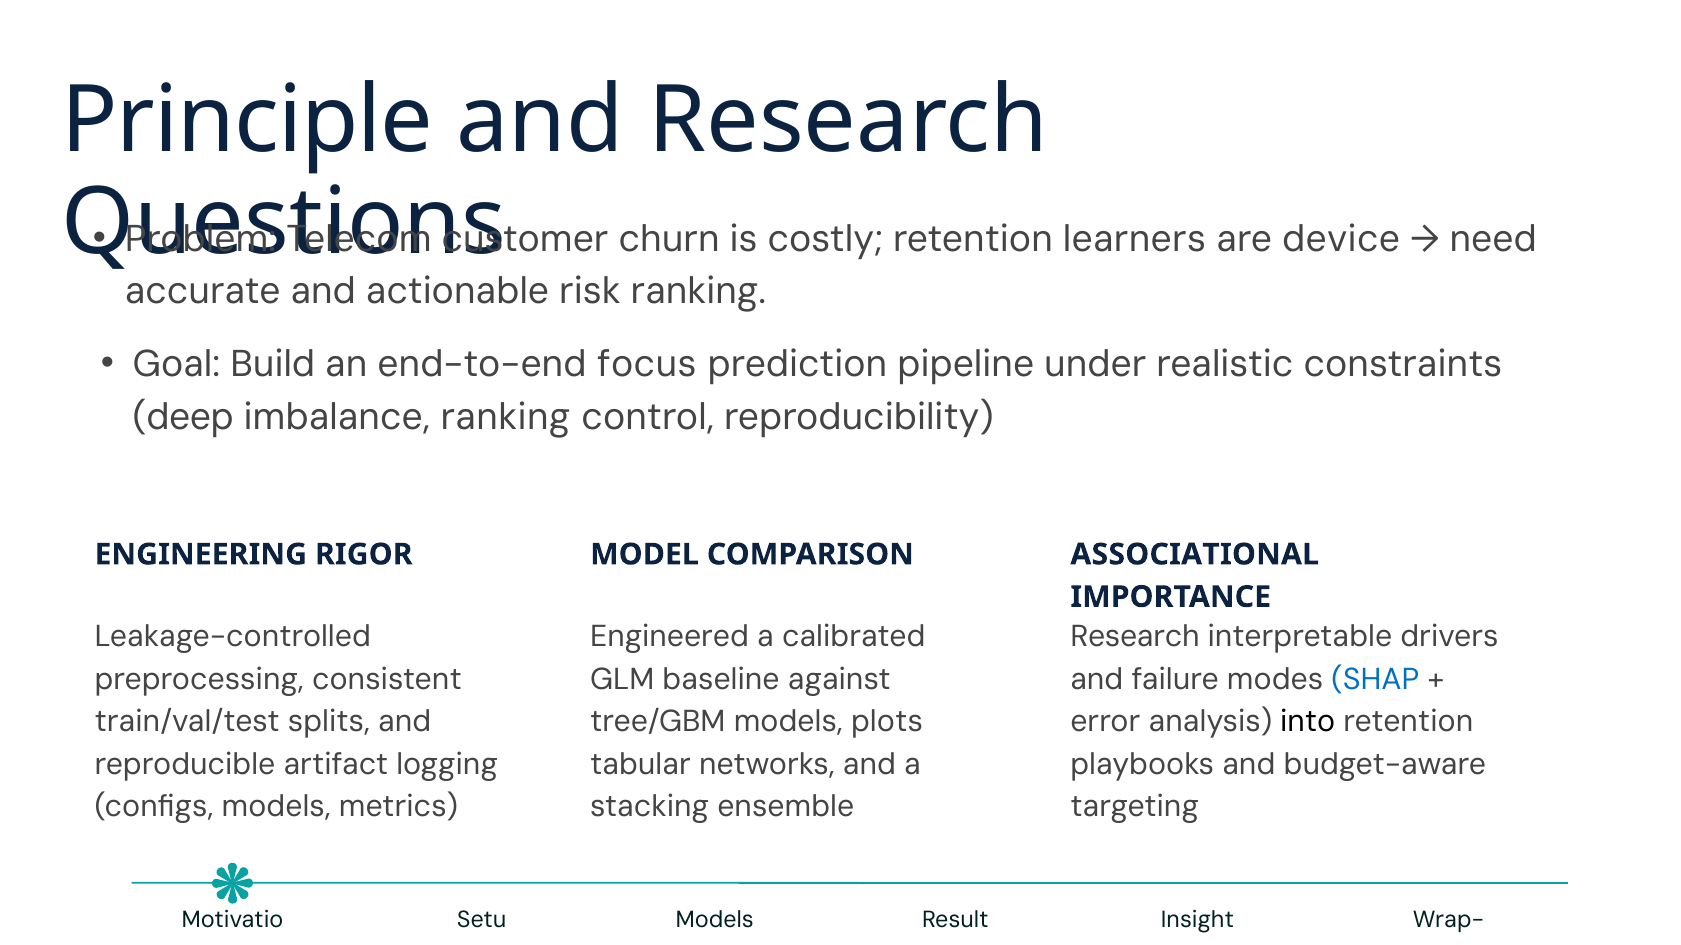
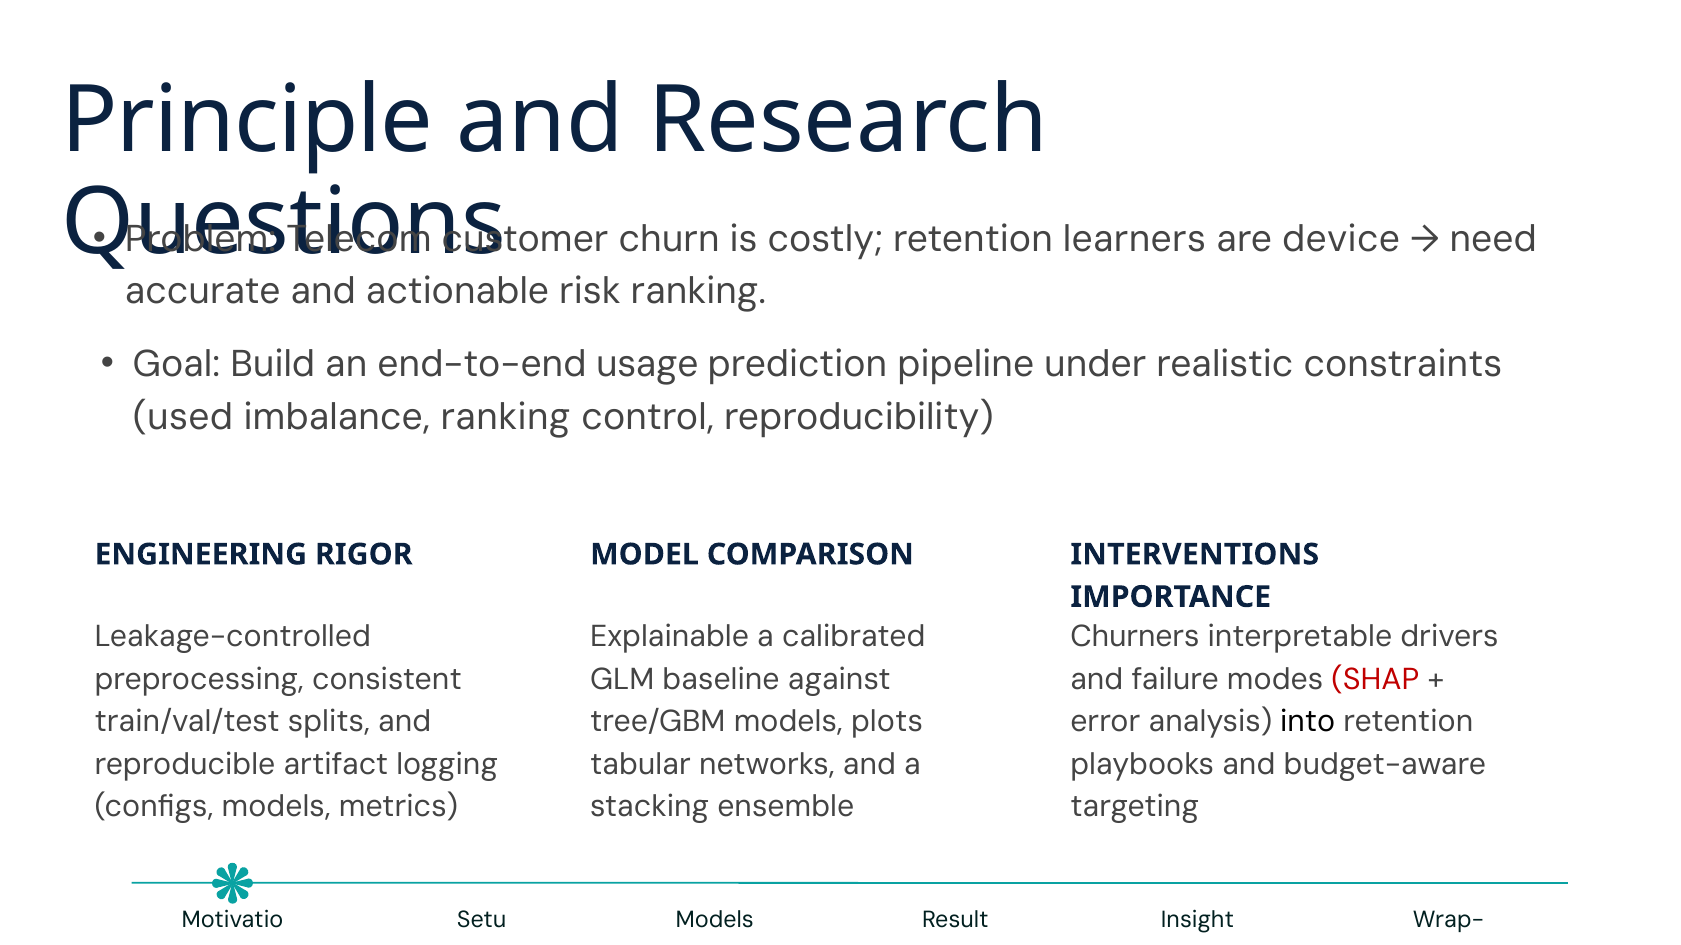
focus: focus -> usage (647, 365)
deep: deep -> used (183, 417)
ASSOCIATIONAL: ASSOCIATIONAL -> INTERVENTIONS (1195, 555)
Engineered: Engineered -> Explainable (670, 637)
Research: Research -> Churners (1135, 637)
SHAP colour: blue -> red (1375, 680)
